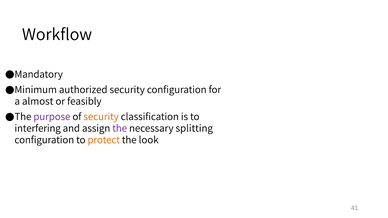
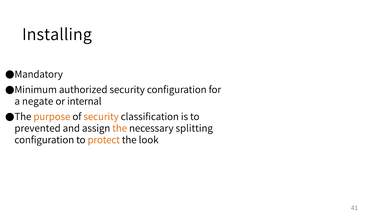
Workflow: Workflow -> Installing (57, 34)
almost: almost -> negate (38, 101)
feasibly: feasibly -> internal (84, 101)
purpose colour: purple -> orange (52, 117)
interfering: interfering -> prevented (38, 128)
the colour: purple -> orange (120, 128)
